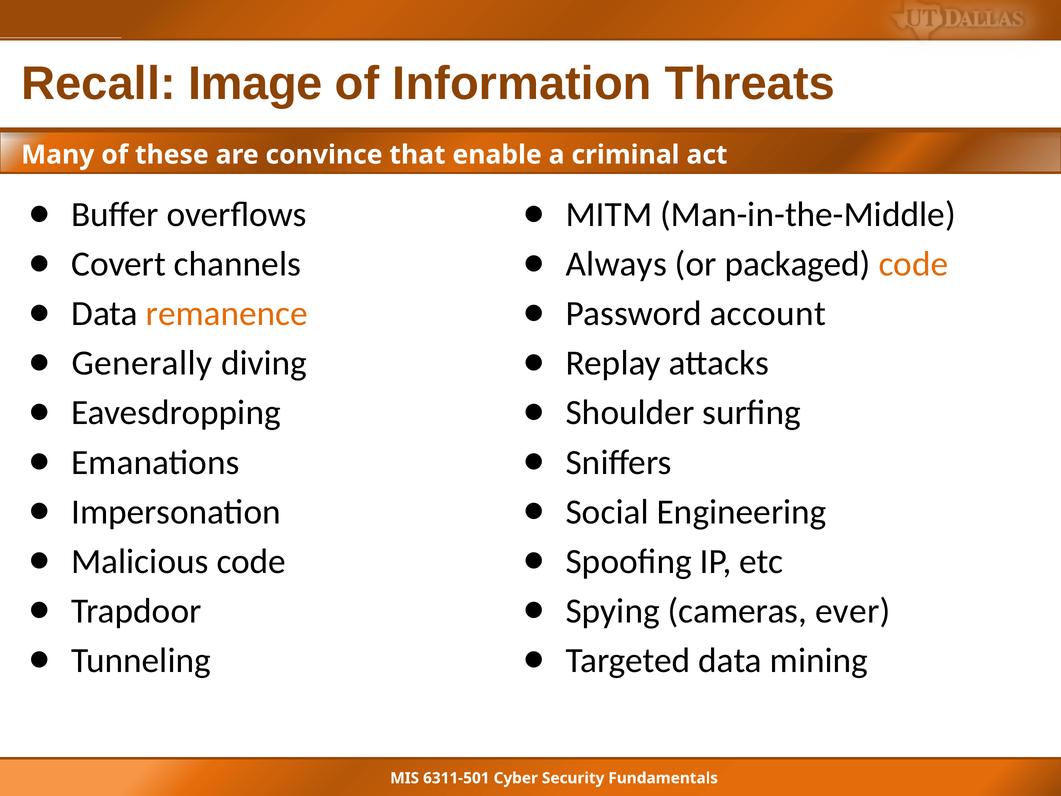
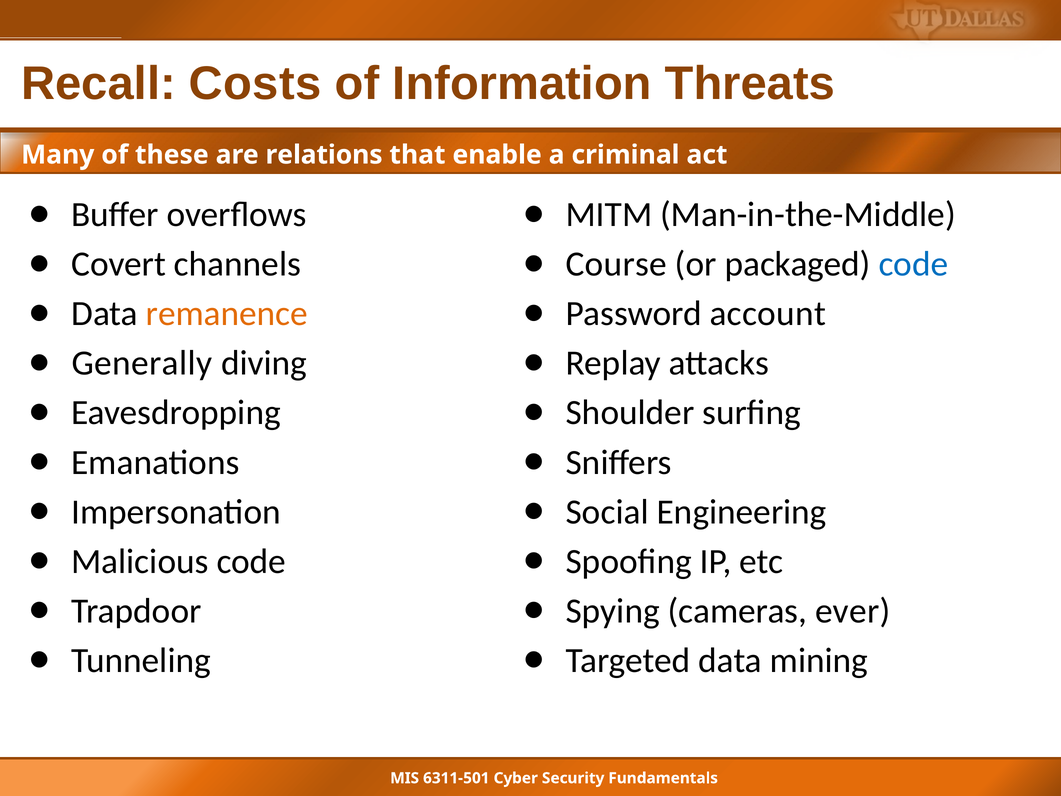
Image: Image -> Costs (255, 84)
convince: convince -> relations (324, 155)
Always: Always -> Course (616, 264)
code colour: orange -> blue (913, 264)
